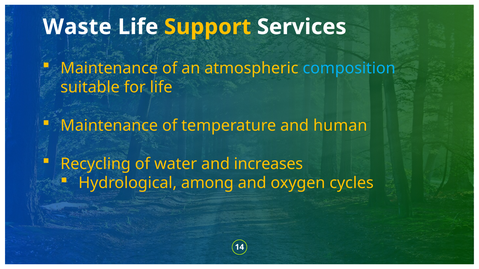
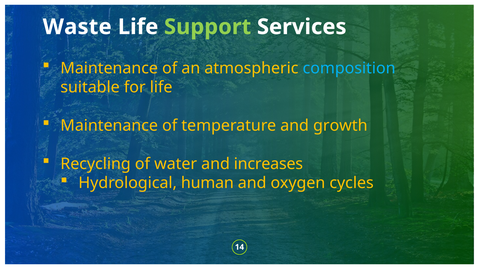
Support colour: yellow -> light green (208, 27)
human: human -> growth (340, 126)
among: among -> human (207, 183)
